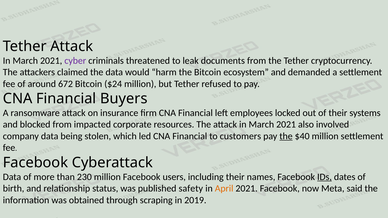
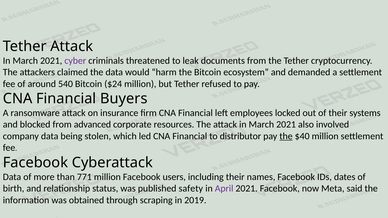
672: 672 -> 540 (65, 84)
impacted: impacted -> advanced (92, 125)
customers: customers -> distributor (240, 136)
230: 230 -> 771 (84, 177)
IDs underline: present -> none (324, 177)
April colour: orange -> purple (224, 189)
